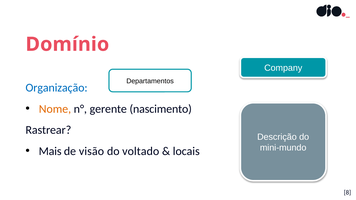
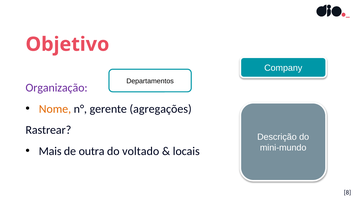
Domínio: Domínio -> Objetivo (67, 44)
Organização colour: blue -> purple (57, 88)
nascimento: nascimento -> agregações (161, 109)
visão: visão -> outra (92, 151)
